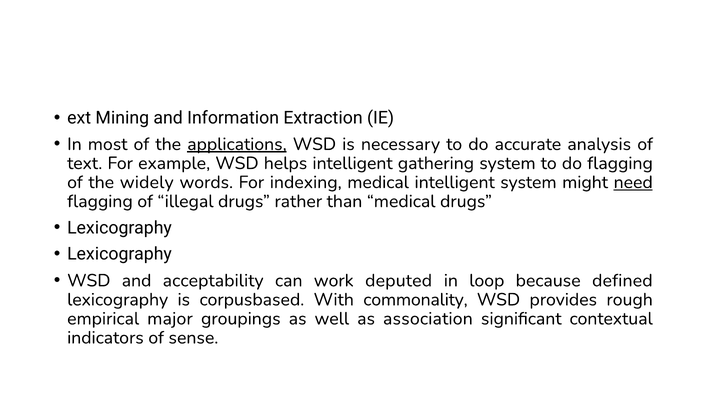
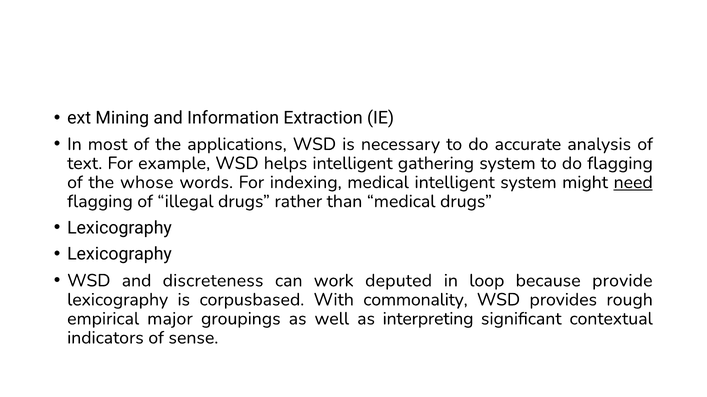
applications underline: present -> none (237, 144)
widely: widely -> whose (147, 183)
acceptability: acceptability -> discreteness (213, 281)
defined: defined -> provide (622, 281)
association: association -> interpreting (428, 319)
